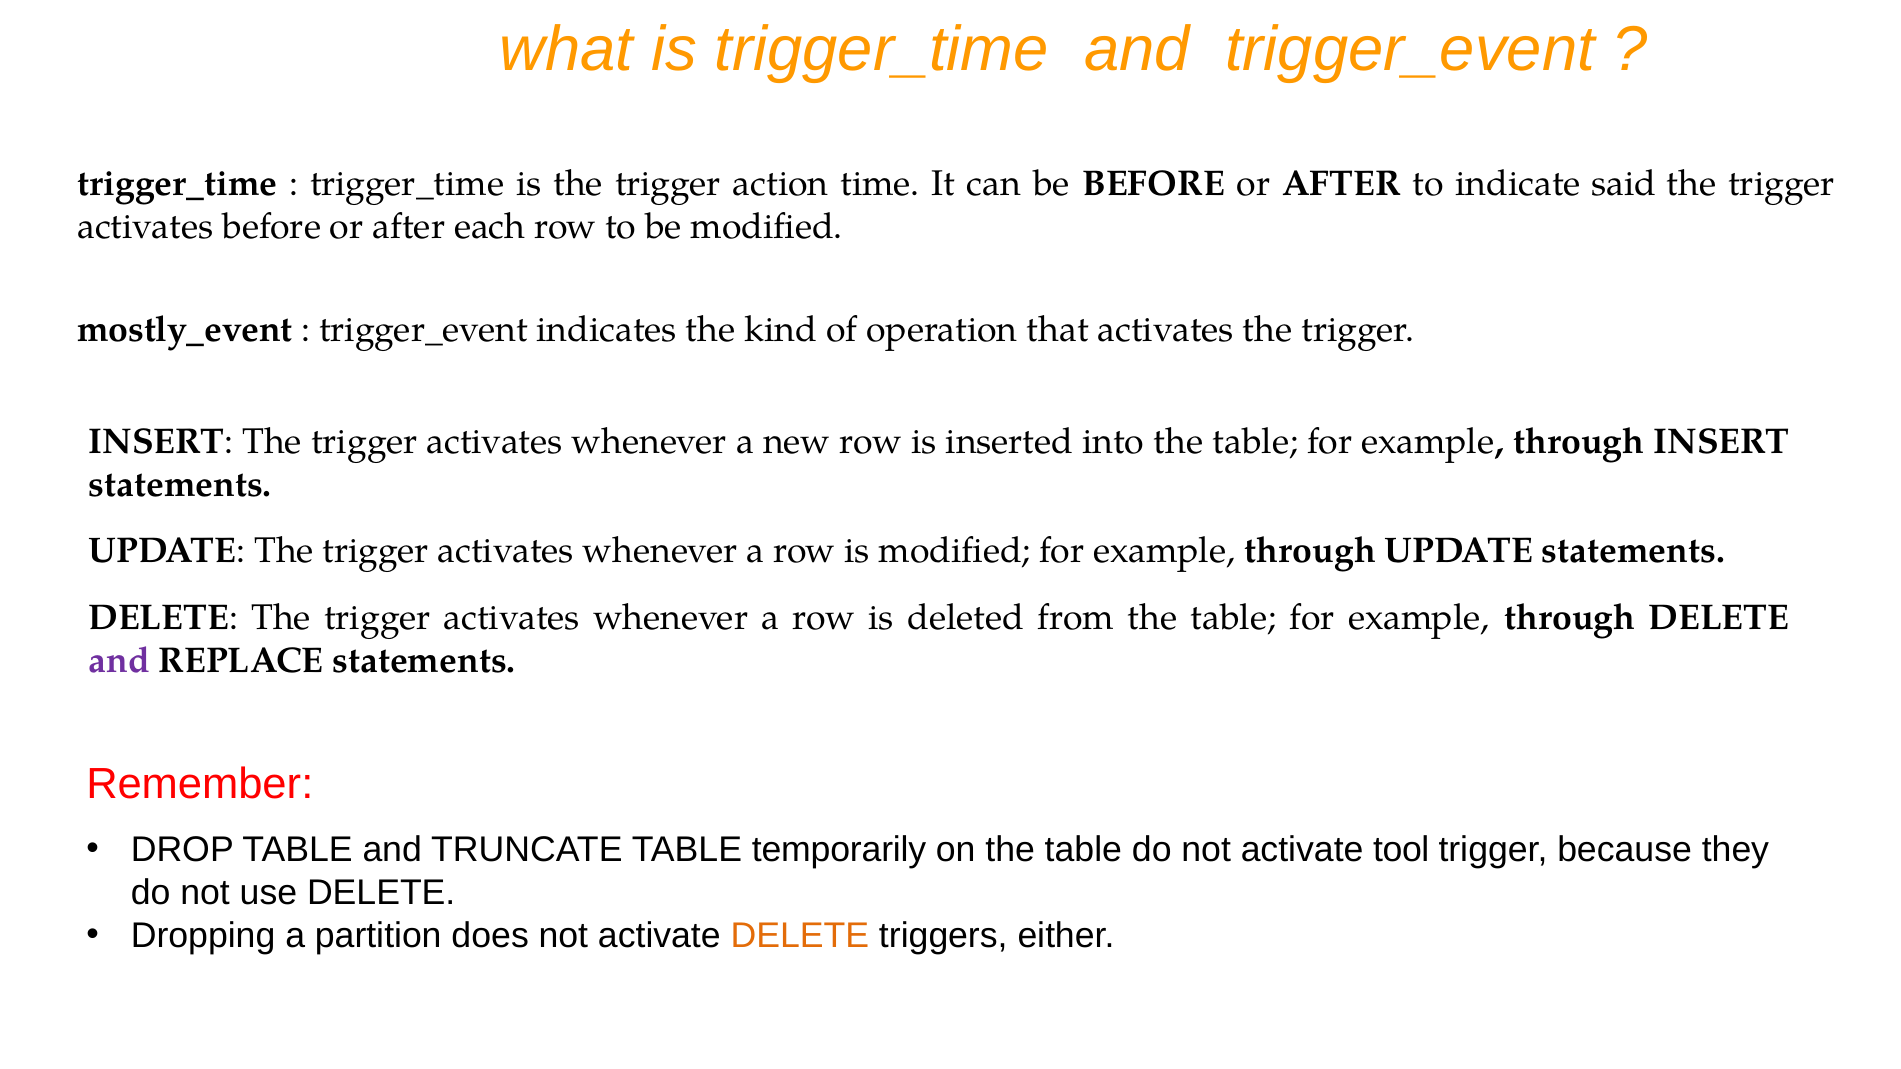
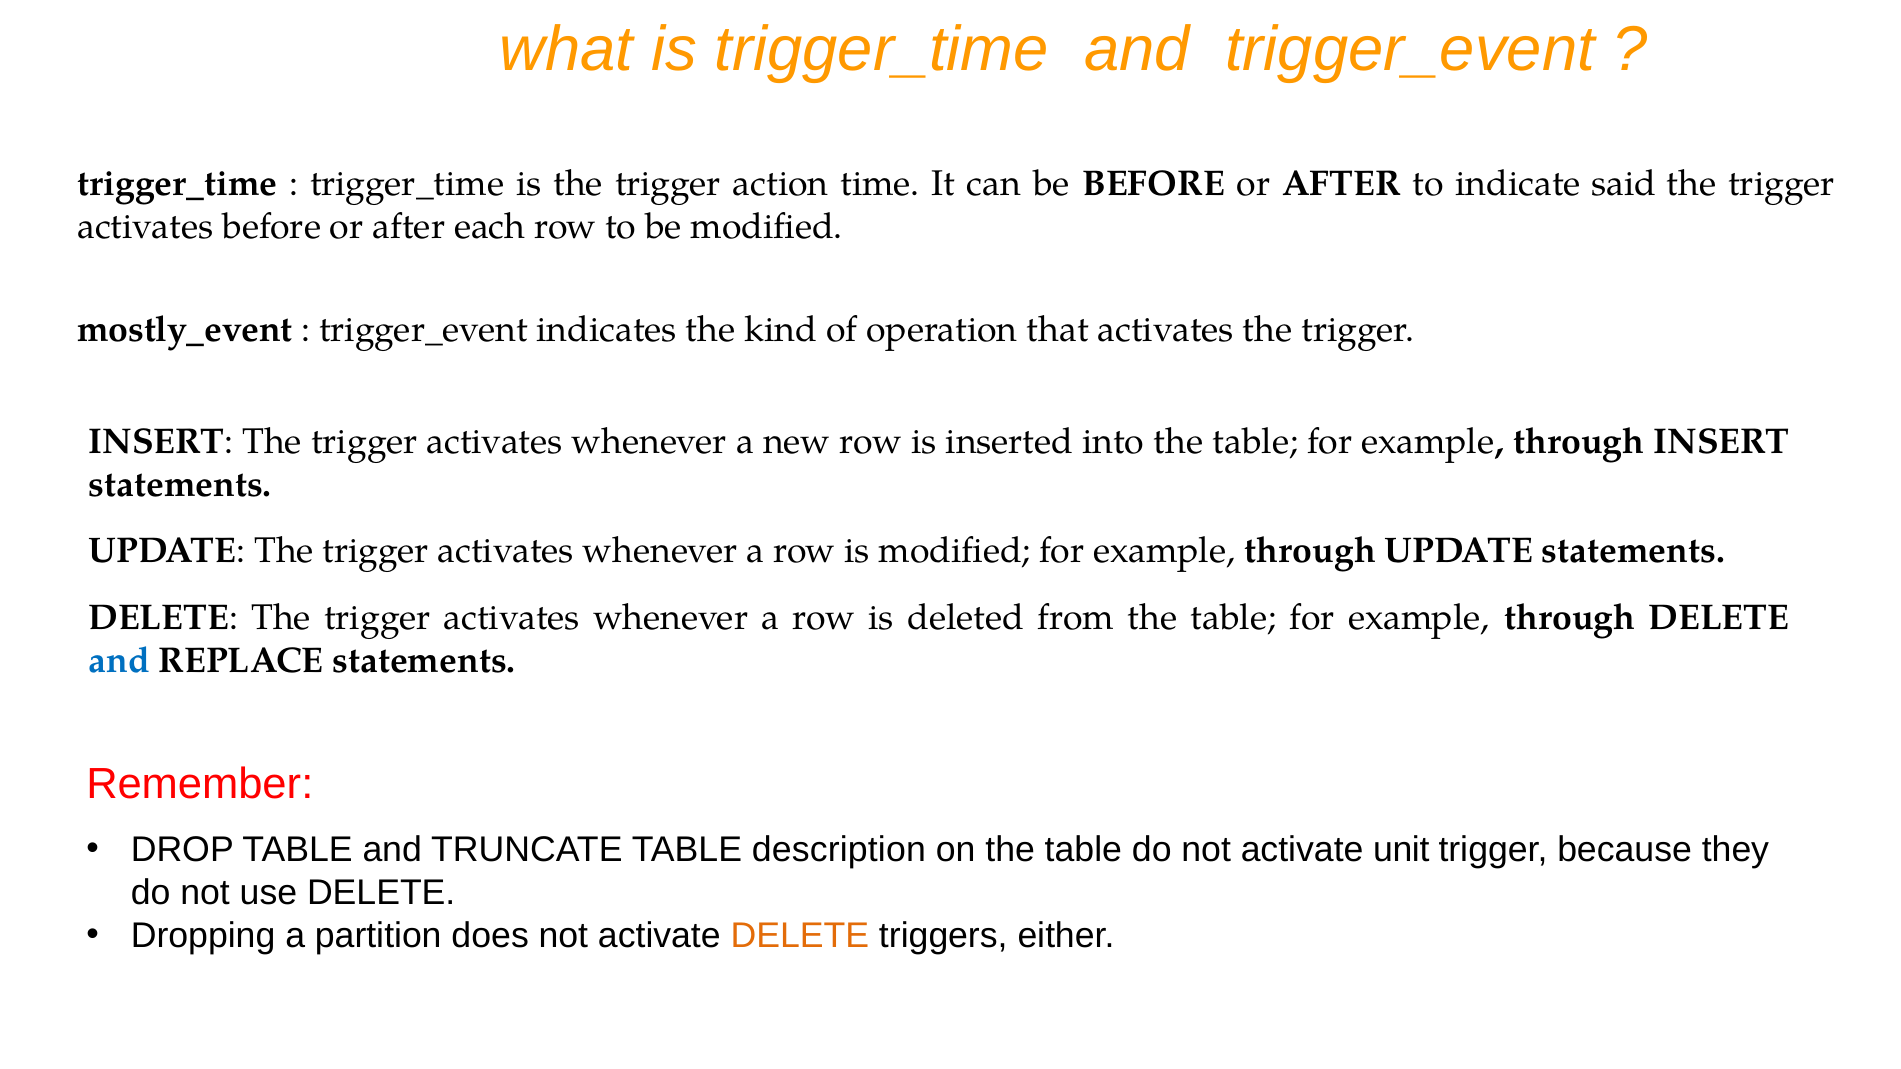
and colour: purple -> blue (119, 661)
temporarily: temporarily -> description (839, 850)
tool: tool -> unit (1401, 850)
